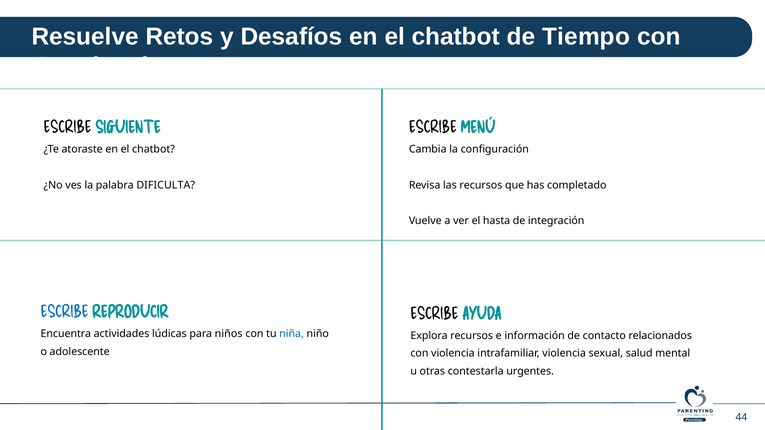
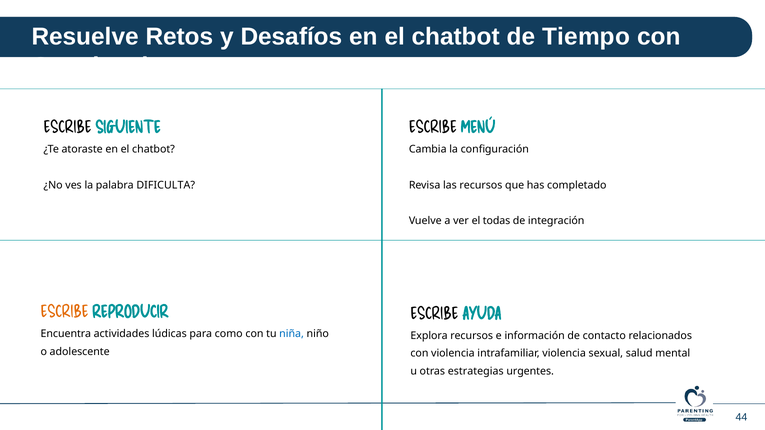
hasta: hasta -> todas (497, 221)
ESCRIBE colour: blue -> orange (64, 312)
niños: niños -> como (229, 334)
contestarla: contestarla -> estrategias (476, 372)
